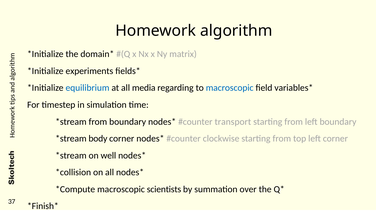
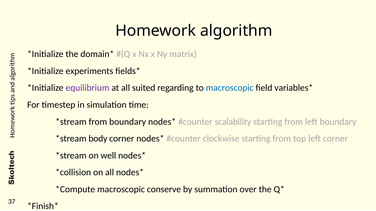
equilibrium colour: blue -> purple (87, 88)
media: media -> suited (144, 88)
transport: transport -> scalability (233, 122)
scientists: scientists -> conserve (164, 190)
